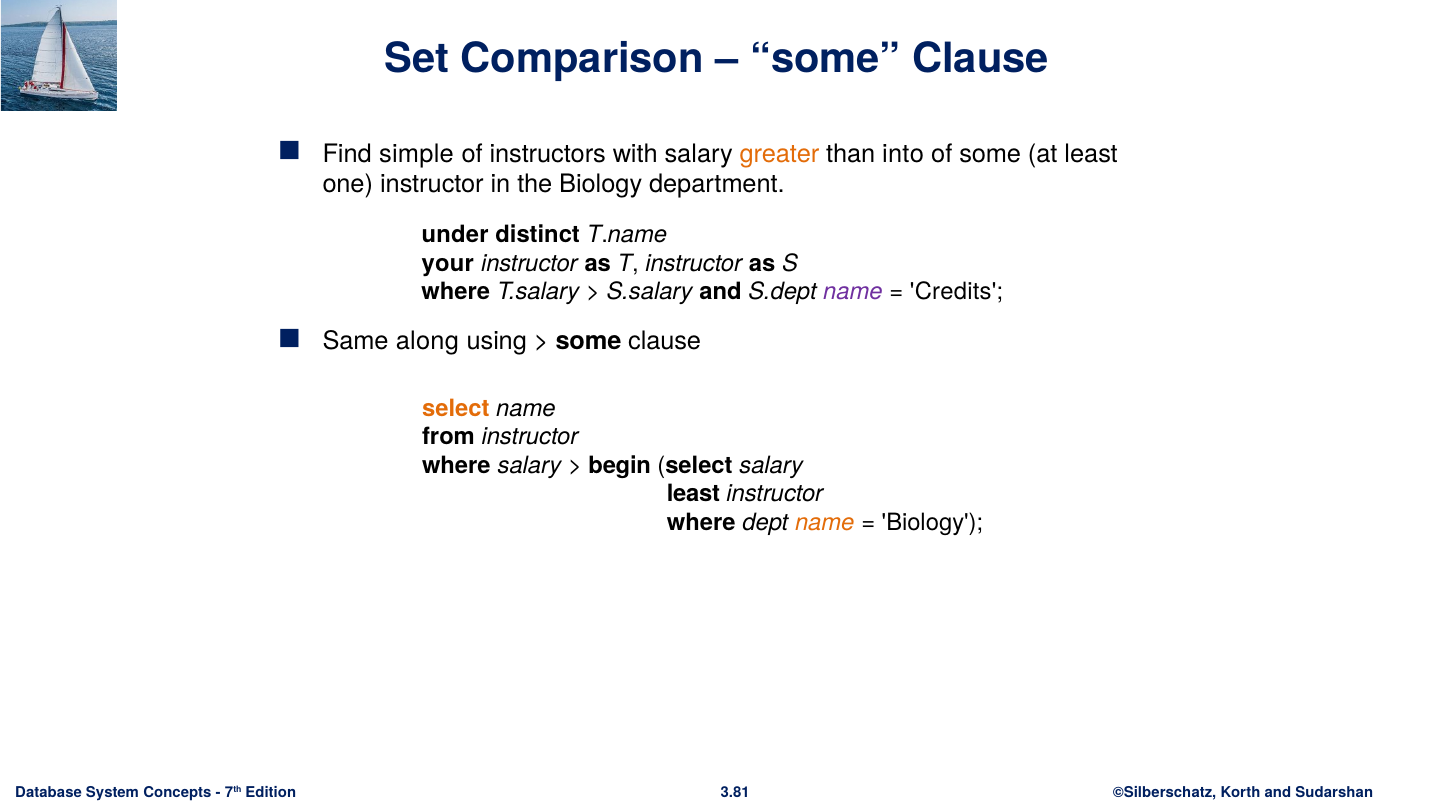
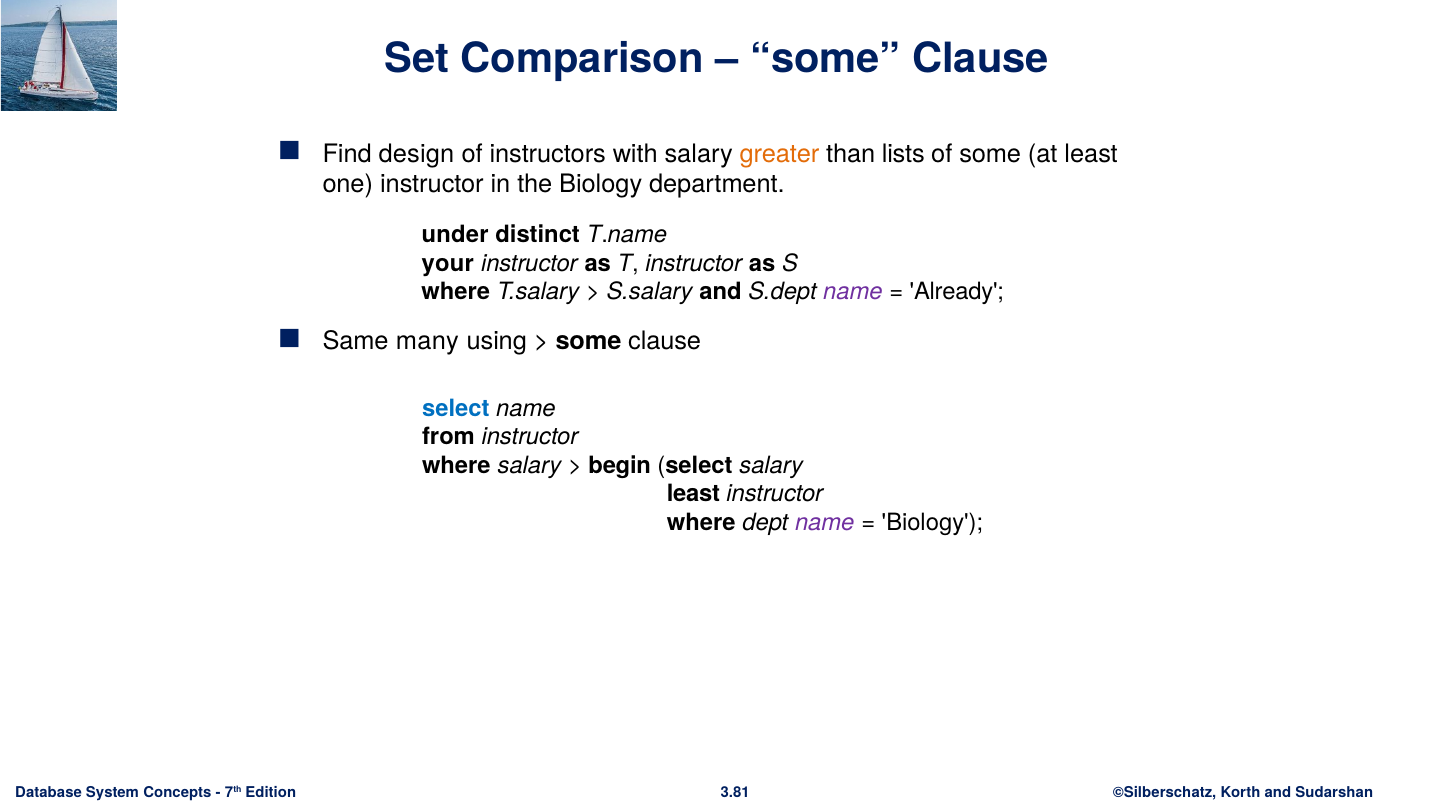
simple: simple -> design (416, 154)
into: into -> lists (903, 154)
Credits: Credits -> Already (957, 292)
along: along -> many (427, 341)
select colour: orange -> blue (456, 408)
name colour: orange -> purple (825, 522)
